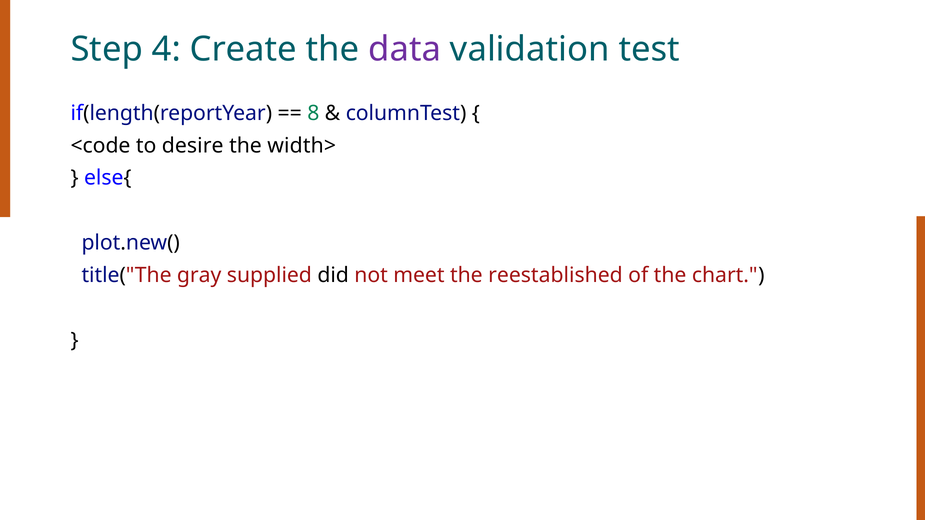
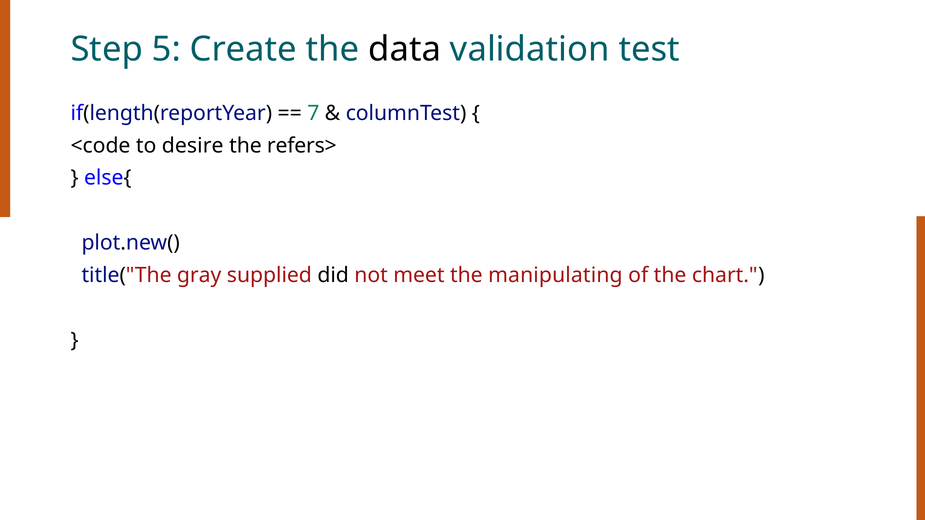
4: 4 -> 5 (166, 49)
data colour: purple -> black (405, 49)
8: 8 -> 7 (313, 113)
width>: width> -> refers> (302, 146)
reestablished: reestablished -> manipulating (555, 276)
